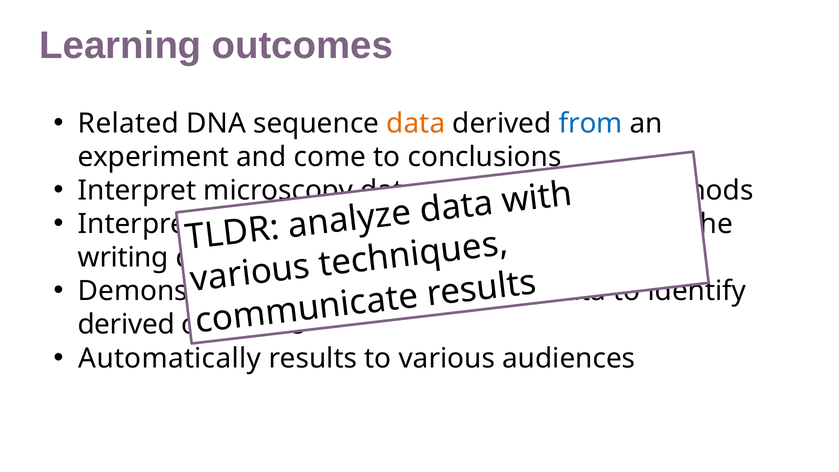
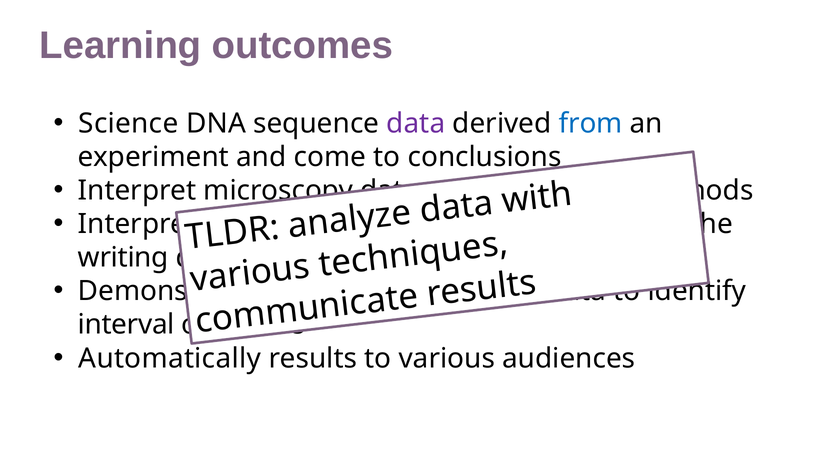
Related: Related -> Science (128, 123)
data colour: orange -> purple (416, 123)
derived: derived -> interval (126, 325)
